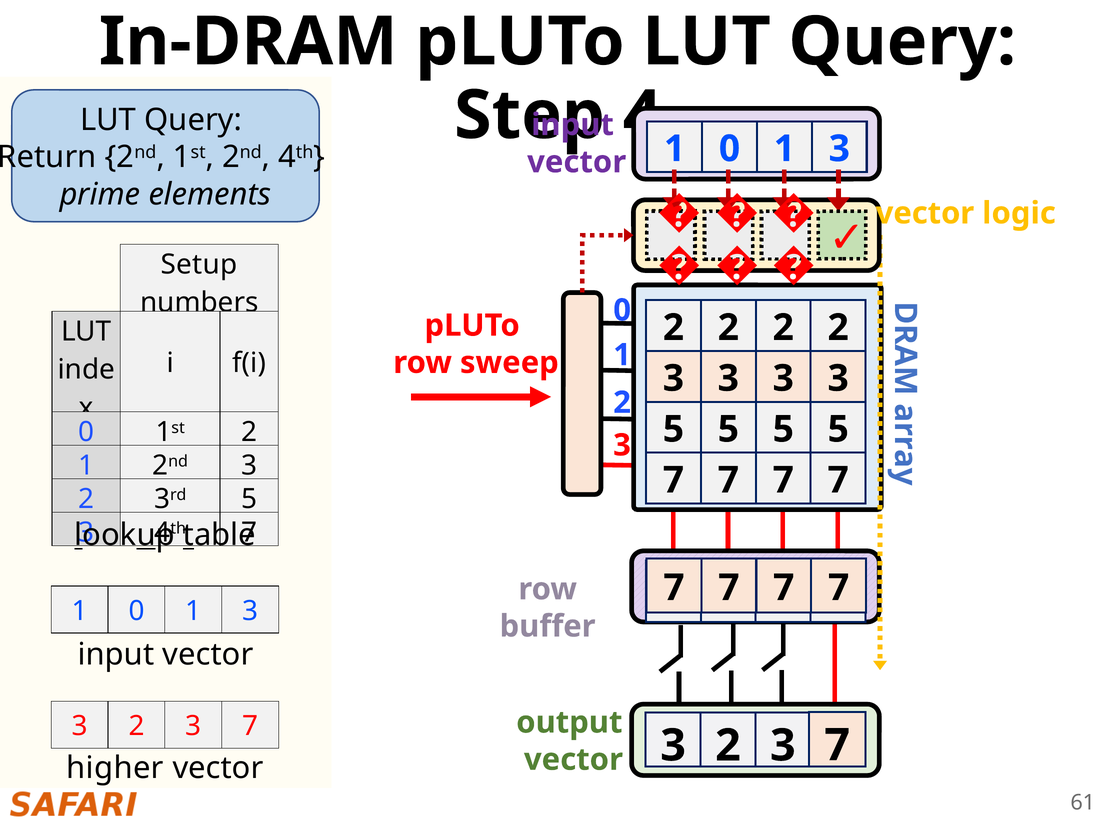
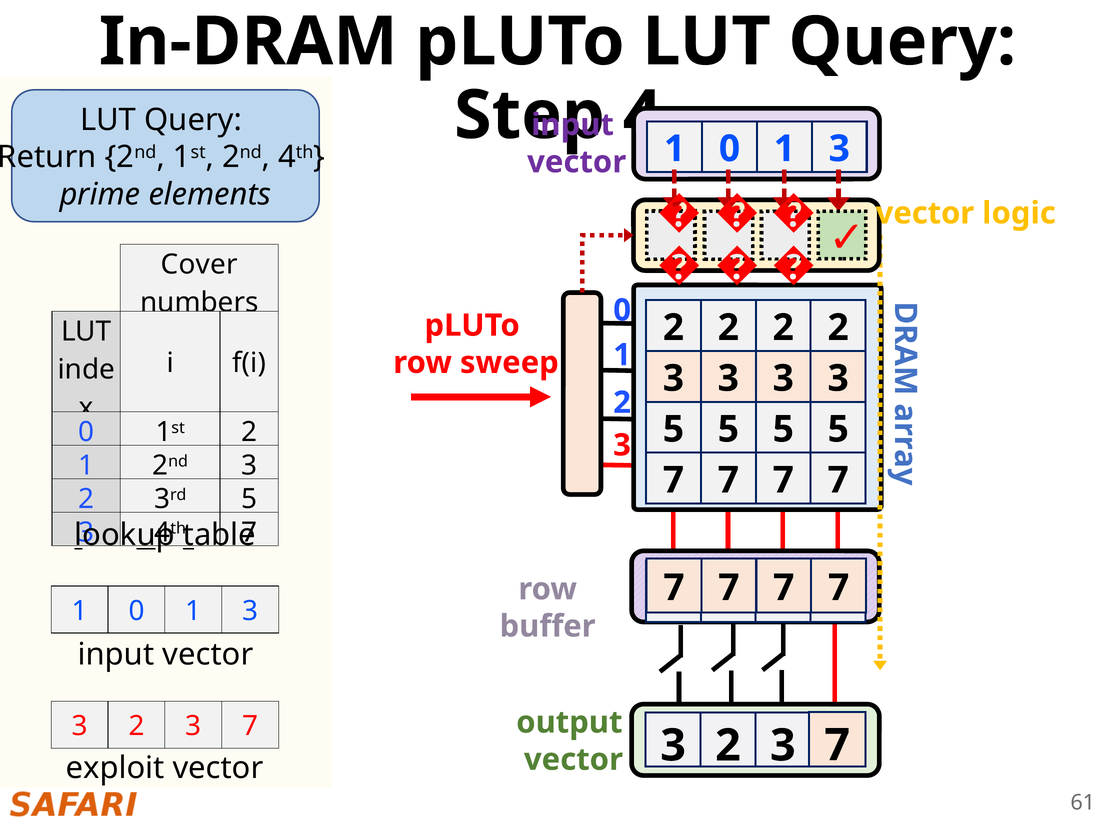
Setup: Setup -> Cover (199, 265)
higher: higher -> exploit (115, 768)
